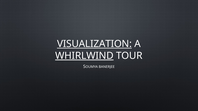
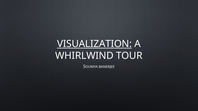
WHIRLWIND underline: present -> none (84, 56)
